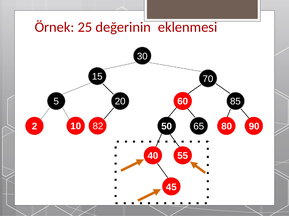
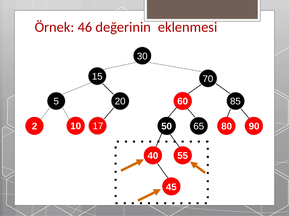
25: 25 -> 46 (85, 27)
82: 82 -> 17 (98, 127)
